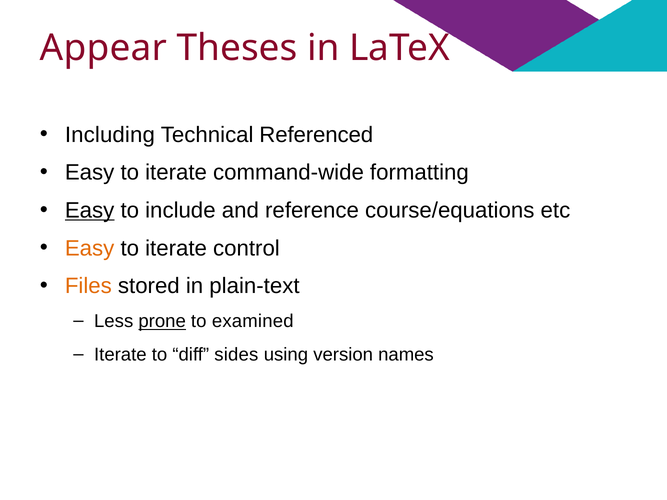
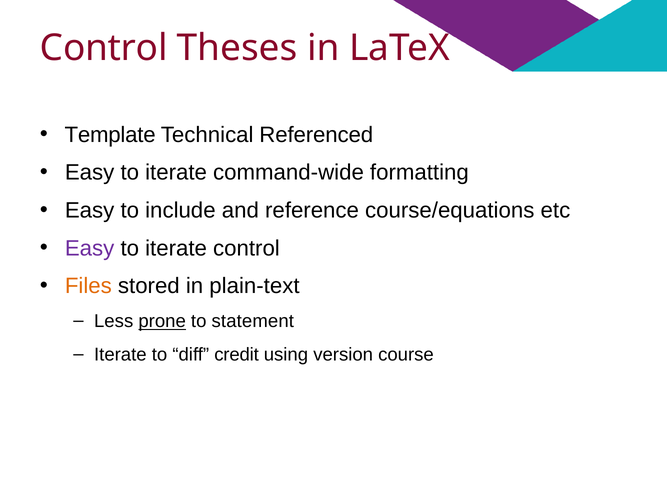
Appear: Appear -> Control (104, 48)
Including: Including -> Template (110, 135)
Easy underline: present -> none (90, 211)
Easy colour: orange -> purple (90, 248)
examined: examined -> statement (253, 322)
sides: sides -> credit (237, 355)
names: names -> course (406, 355)
